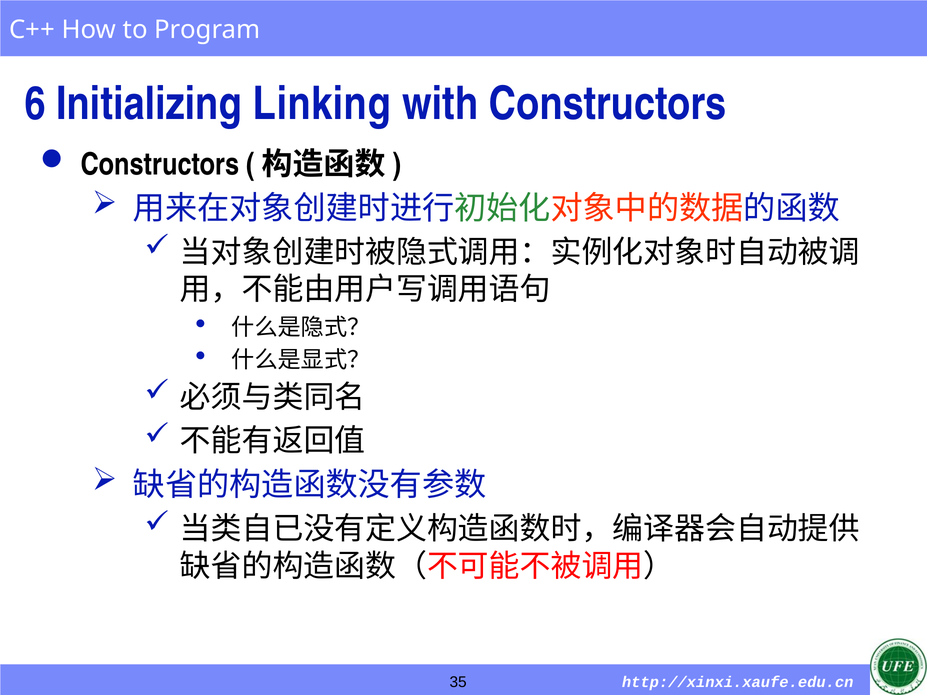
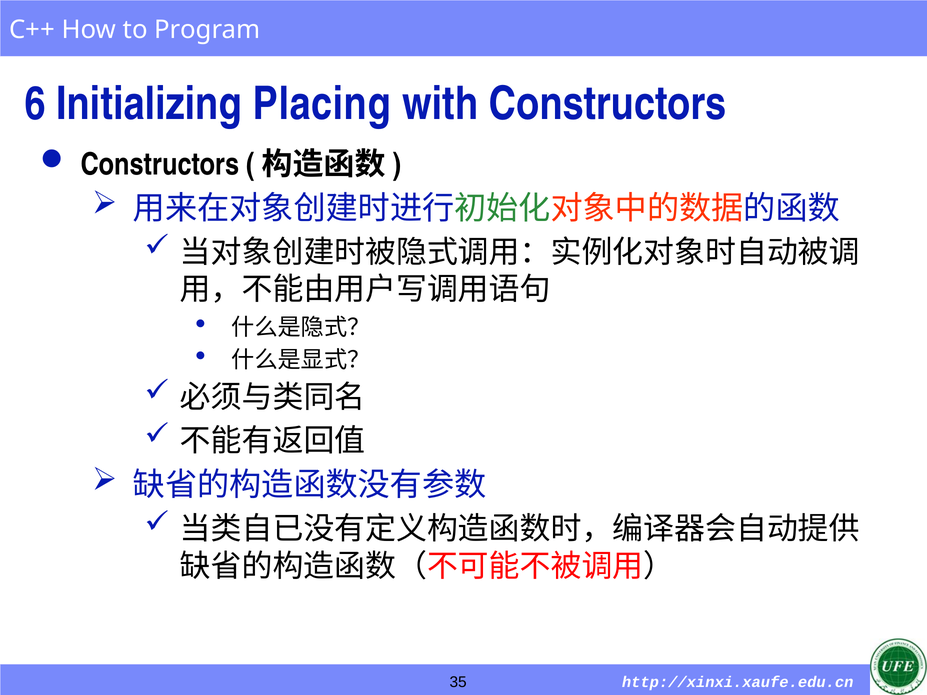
Linking: Linking -> Placing (322, 104)
